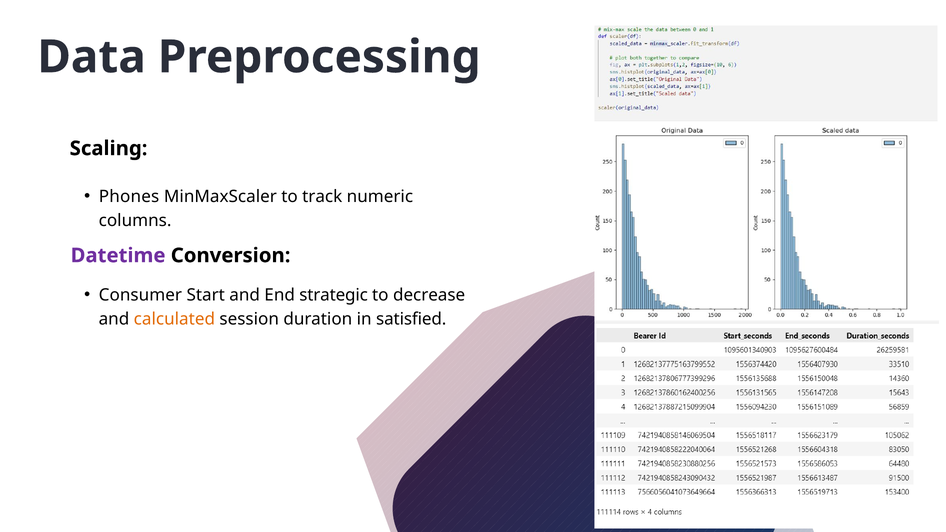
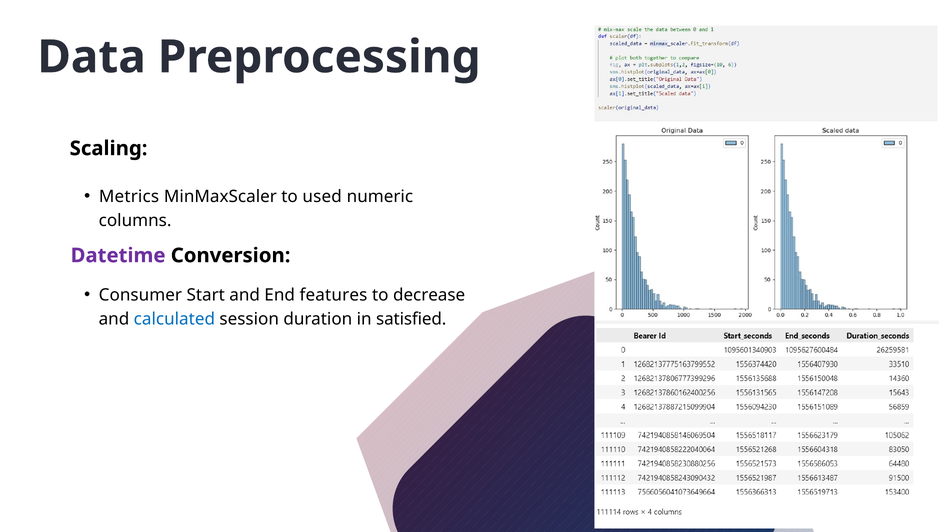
Phones: Phones -> Metrics (129, 197)
track: track -> used (322, 197)
strategic: strategic -> features (333, 295)
calculated colour: orange -> blue (174, 319)
